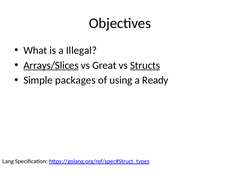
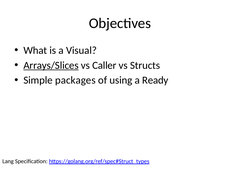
Illegal: Illegal -> Visual (81, 50)
Great: Great -> Caller (104, 65)
Structs underline: present -> none (145, 65)
